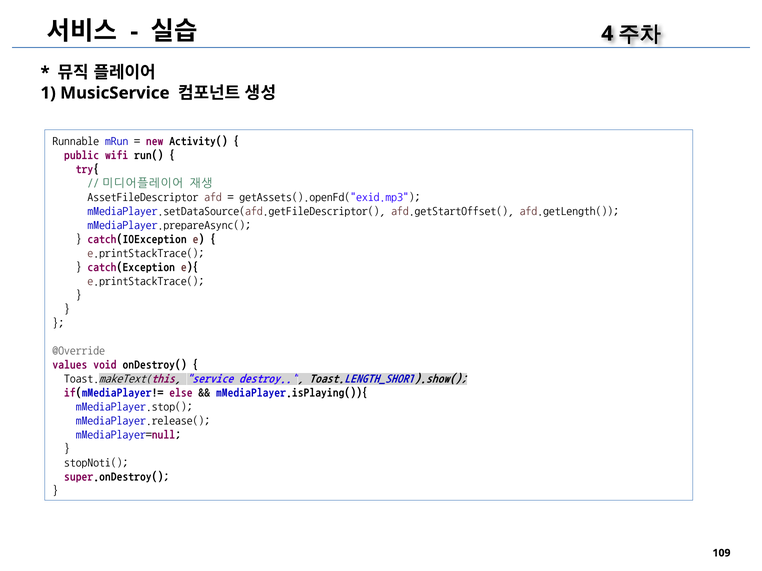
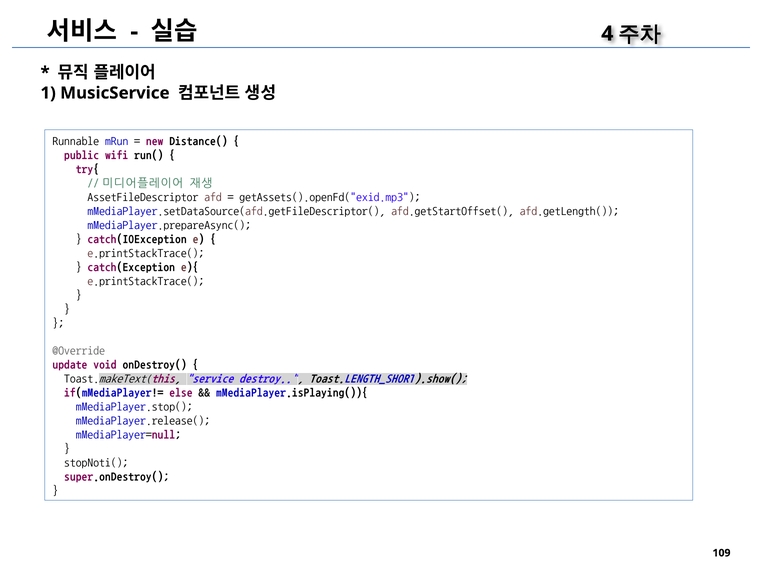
Activity(: Activity( -> Distance( (198, 141)
values: values -> update (70, 365)
